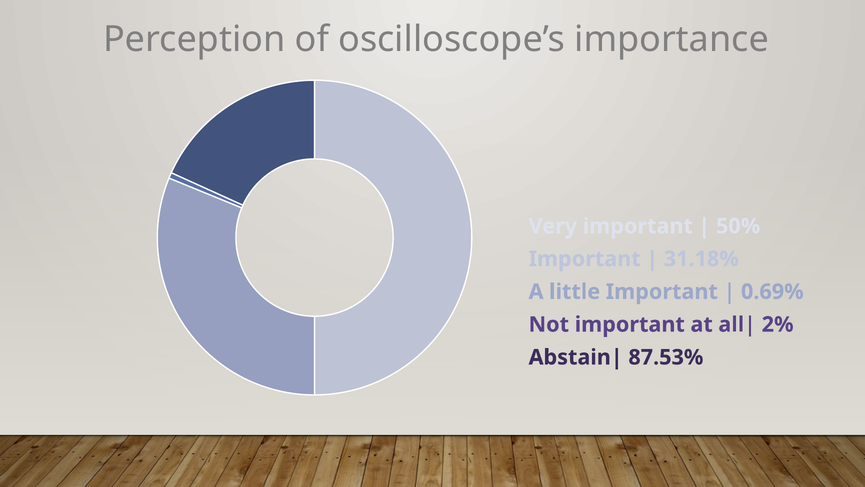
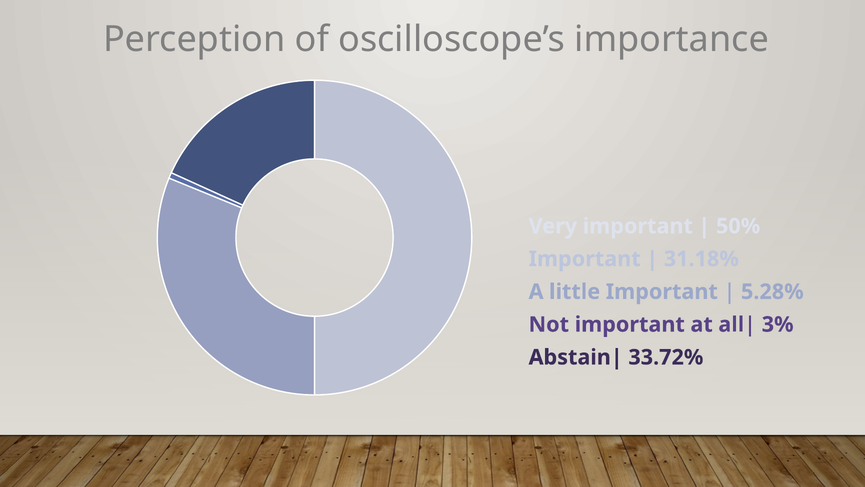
0.69%: 0.69% -> 5.28% (772, 292)
2%: 2% -> 3% (778, 324)
87.53%: 87.53% -> 33.72% (666, 357)
